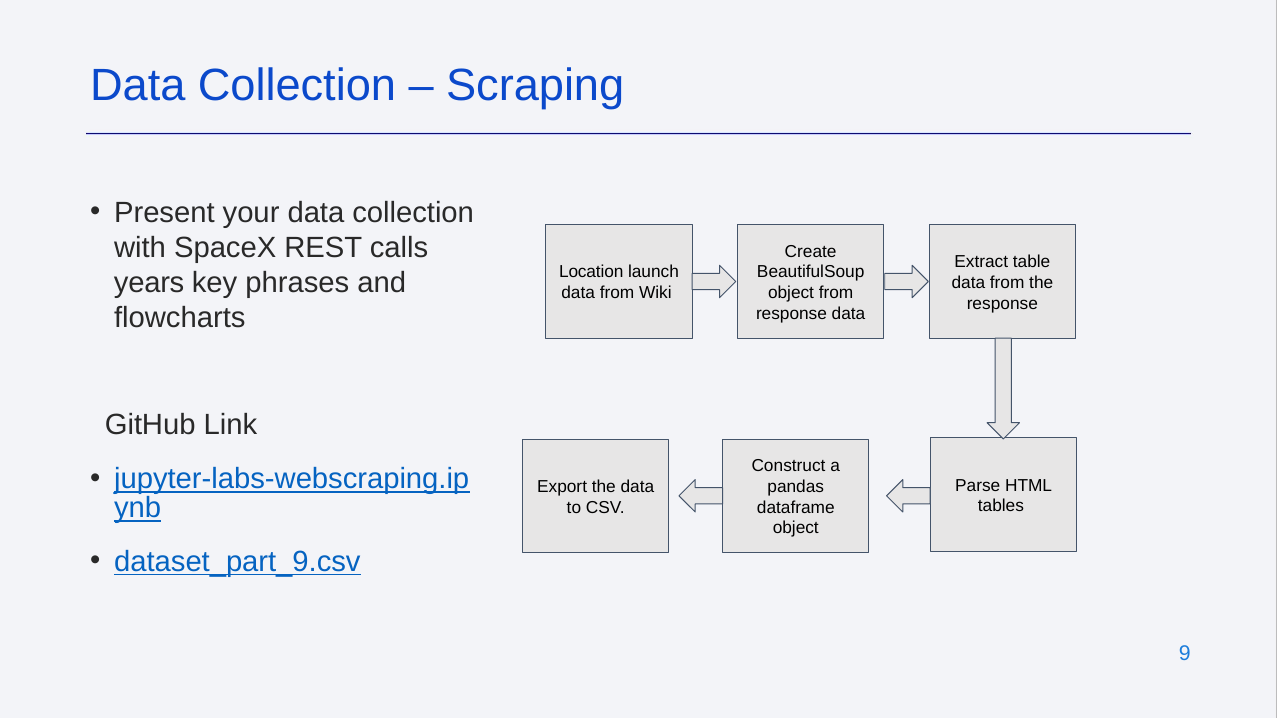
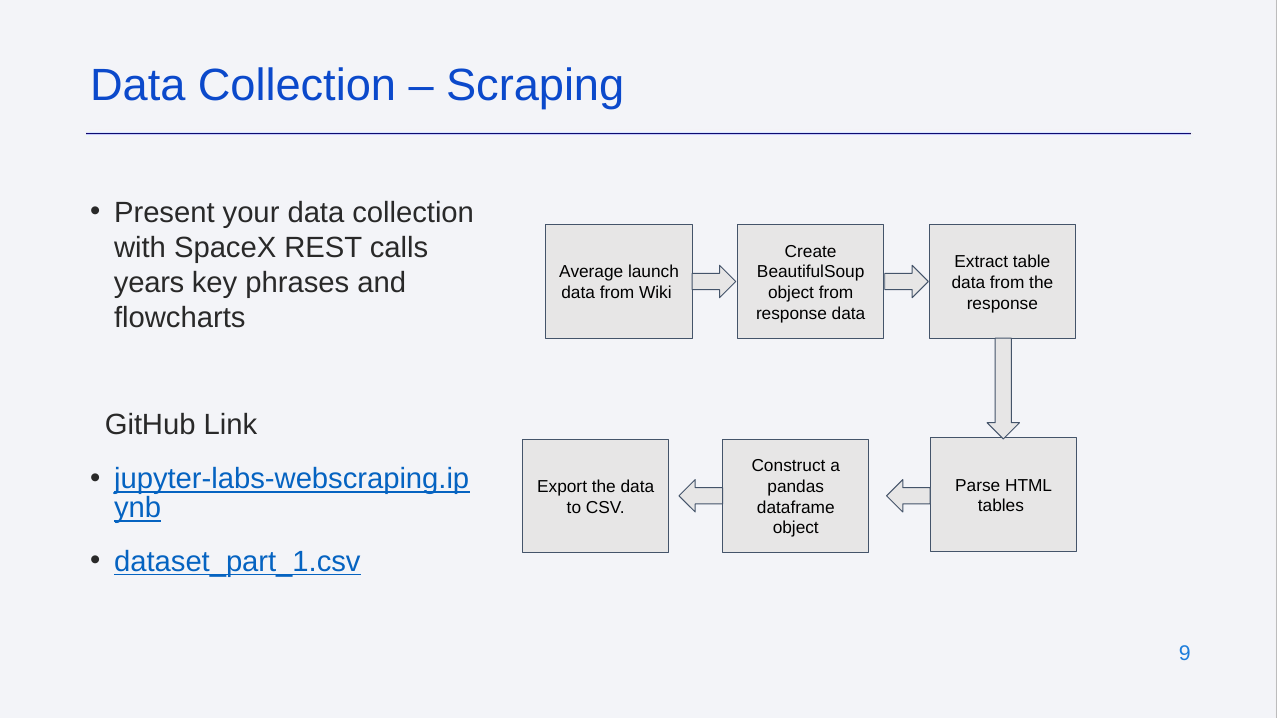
Location: Location -> Average (591, 272)
dataset_part_9.csv: dataset_part_9.csv -> dataset_part_1.csv (237, 562)
